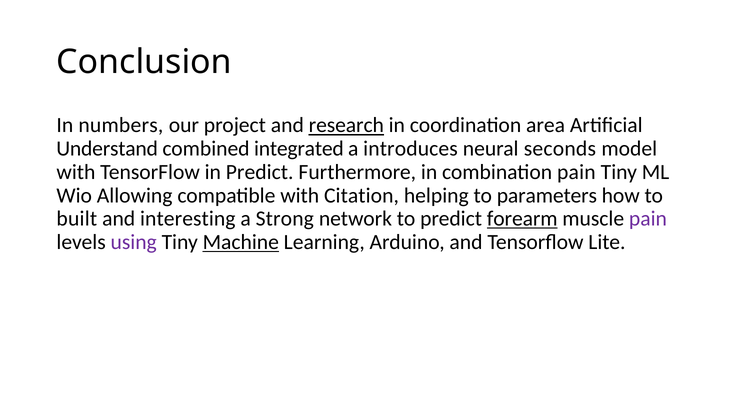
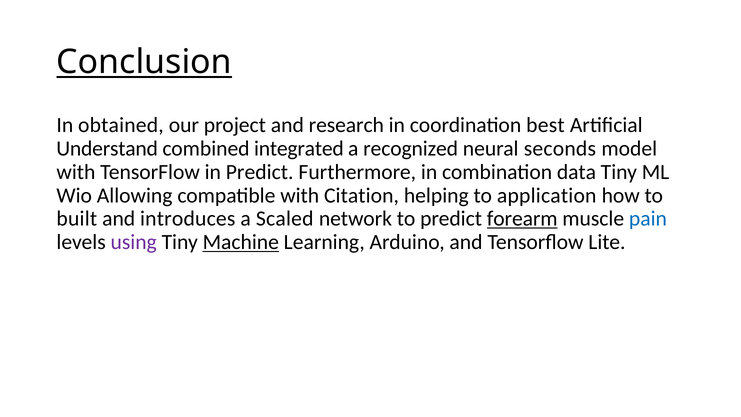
Conclusion underline: none -> present (144, 62)
numbers: numbers -> obtained (121, 125)
research underline: present -> none (346, 125)
area: area -> best (545, 125)
introduces: introduces -> recognized (411, 149)
combination pain: pain -> data (576, 172)
parameters: parameters -> application (547, 195)
interesting: interesting -> introduces (188, 219)
Strong: Strong -> Scaled (285, 219)
pain colour: purple -> blue (648, 219)
